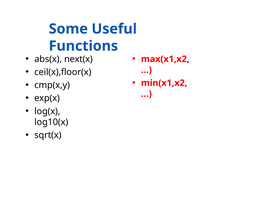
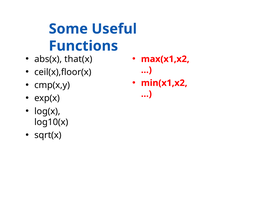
next(x: next(x -> that(x (78, 59)
